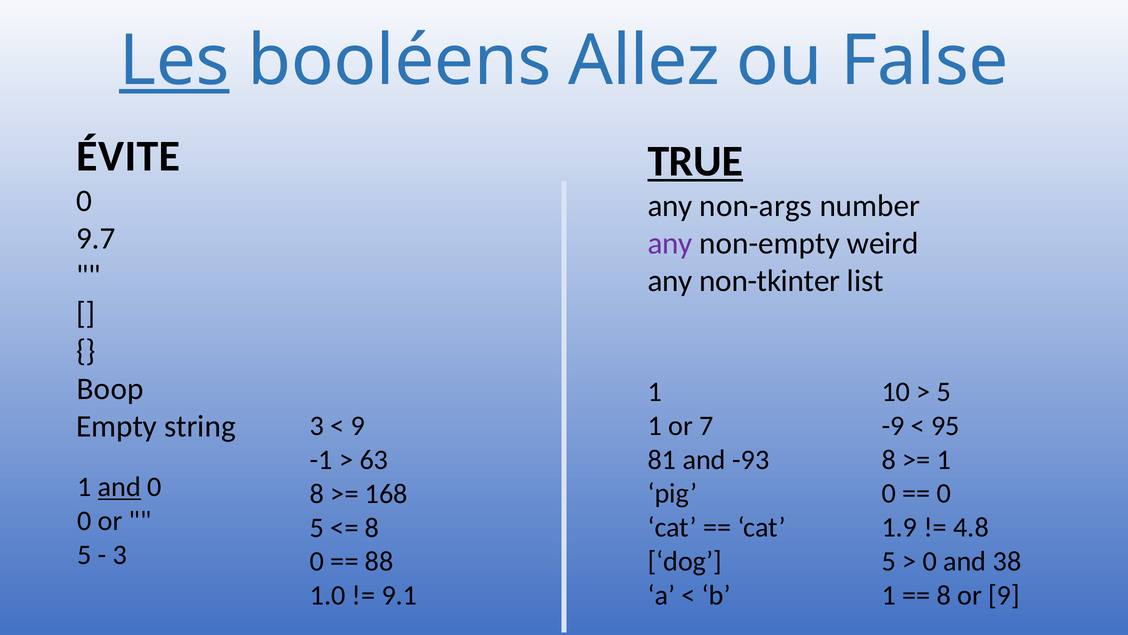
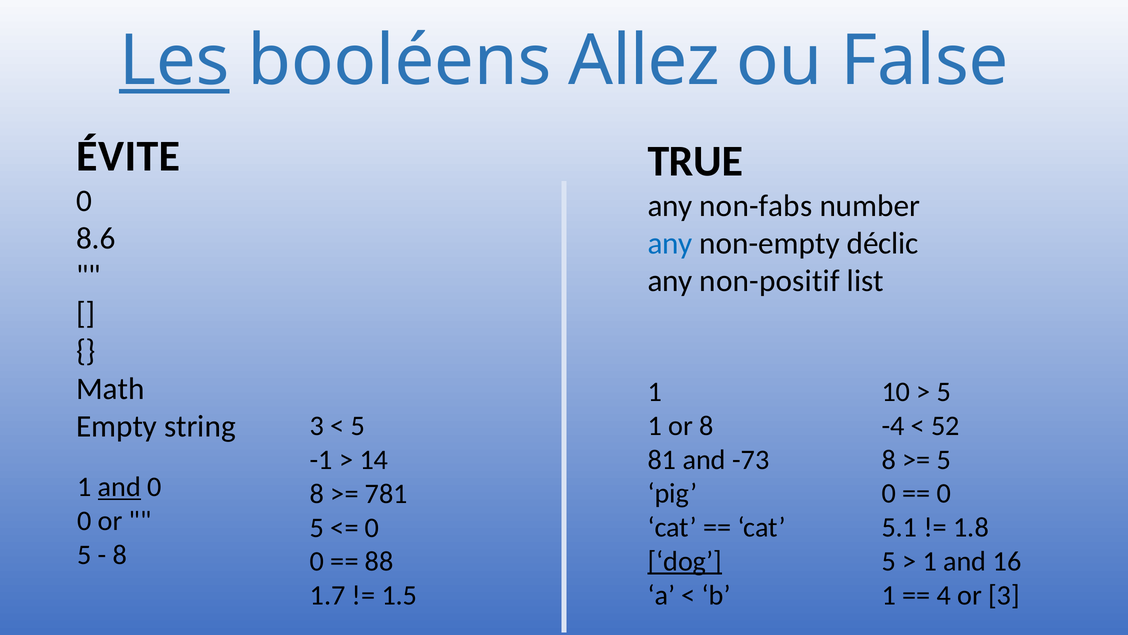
TRUE underline: present -> none (695, 161)
non-args: non-args -> non-fabs (756, 206)
9.7: 9.7 -> 8.6 (96, 238)
any colour: purple -> blue (670, 243)
weird: weird -> déclic (883, 243)
non-tkinter: non-tkinter -> non-positif (770, 281)
Boop: Boop -> Math (110, 388)
or 7: 7 -> 8 (706, 426)
-9: -9 -> -4 (893, 426)
95: 95 -> 52 (945, 426)
9: 9 -> 5 (358, 426)
-93: -93 -> -73 (751, 459)
1: 1 -> 5 (944, 459)
63: 63 -> 14 (374, 460)
168: 168 -> 781 (386, 494)
1.9: 1.9 -> 5.1 (899, 527)
4.8: 4.8 -> 1.8 (971, 527)
8: 8 -> 0 (372, 527)
3: 3 -> 8 (120, 554)
dog underline: none -> present (685, 561)
0: 0 -> 1 (930, 561)
38: 38 -> 16 (1007, 561)
8: 8 -> 4 (944, 595)
or 9: 9 -> 3 (1004, 595)
1.0: 1.0 -> 1.7 (328, 595)
9.1: 9.1 -> 1.5 (399, 595)
